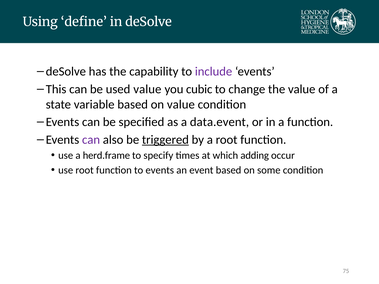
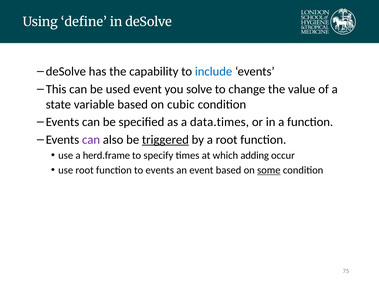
include colour: purple -> blue (214, 72)
used value: value -> event (147, 89)
cubic: cubic -> solve (199, 89)
on value: value -> cubic (181, 104)
data.event: data.event -> data.times (219, 122)
some underline: none -> present (269, 170)
